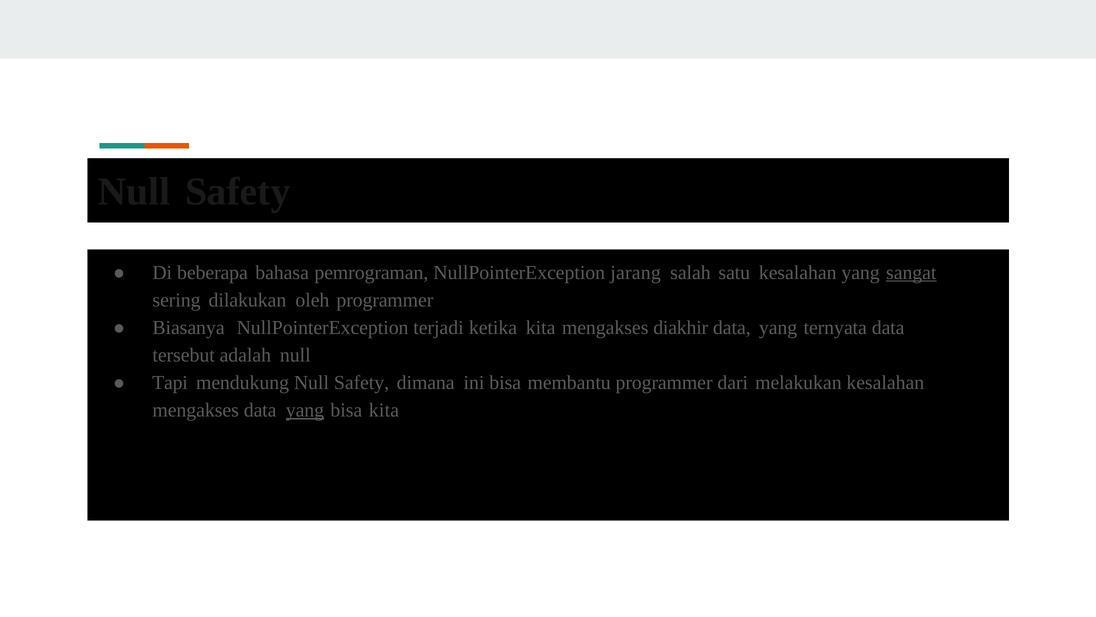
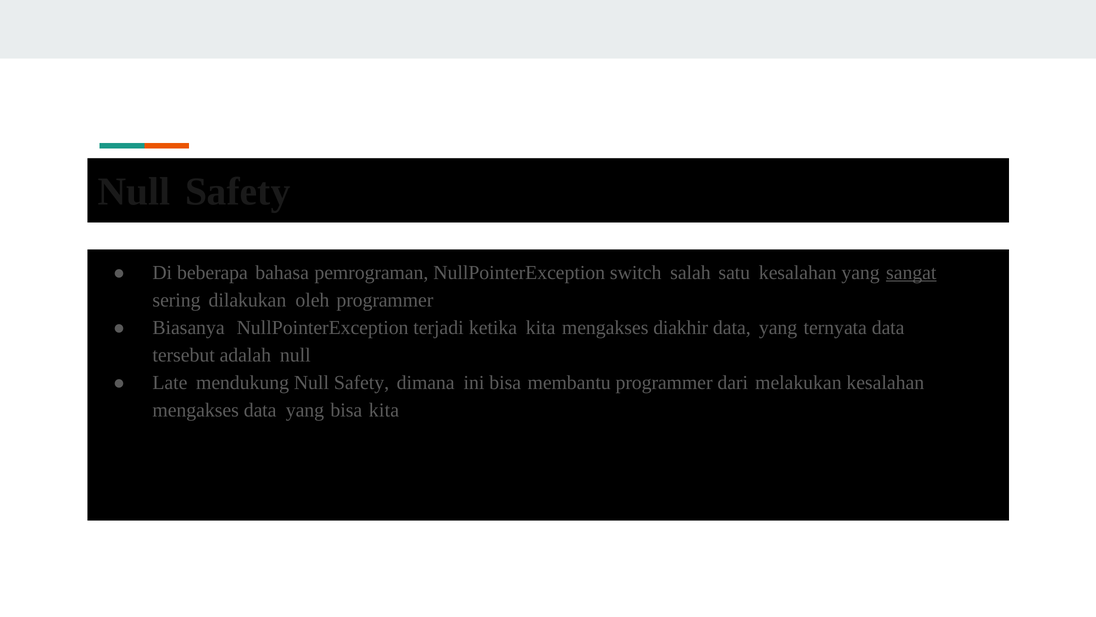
jarang: jarang -> switch (636, 272)
Tapi: Tapi -> Late (170, 383)
yang underline: present -> none (305, 410)
